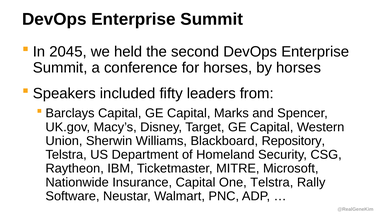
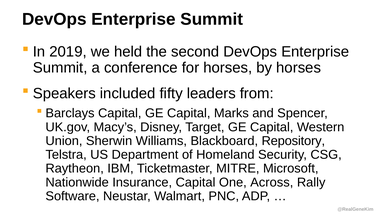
2045: 2045 -> 2019 (68, 52)
One Telstra: Telstra -> Across (272, 182)
